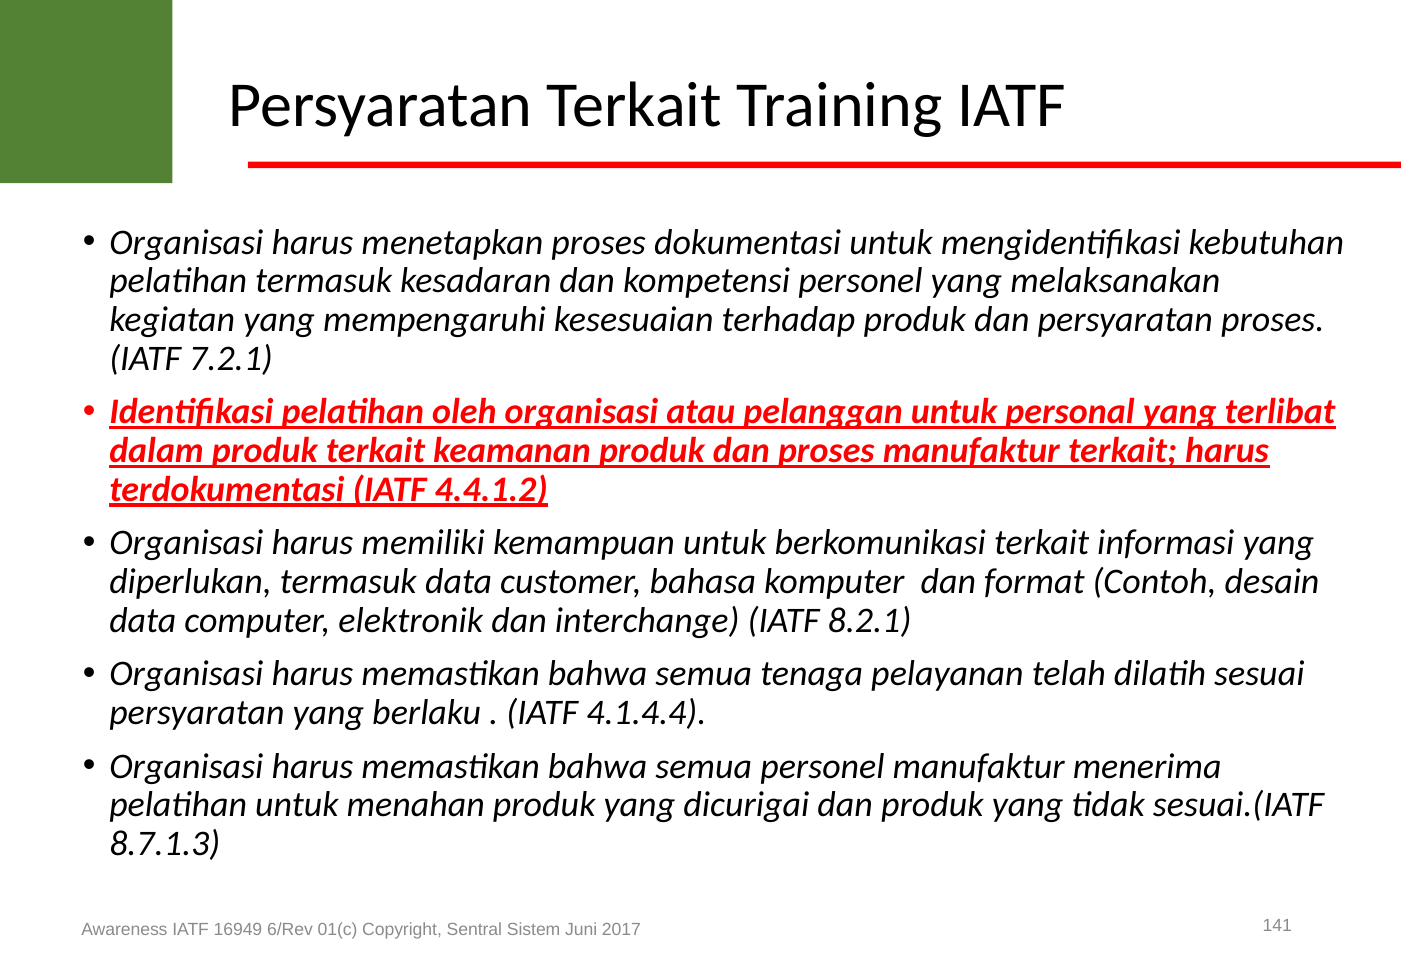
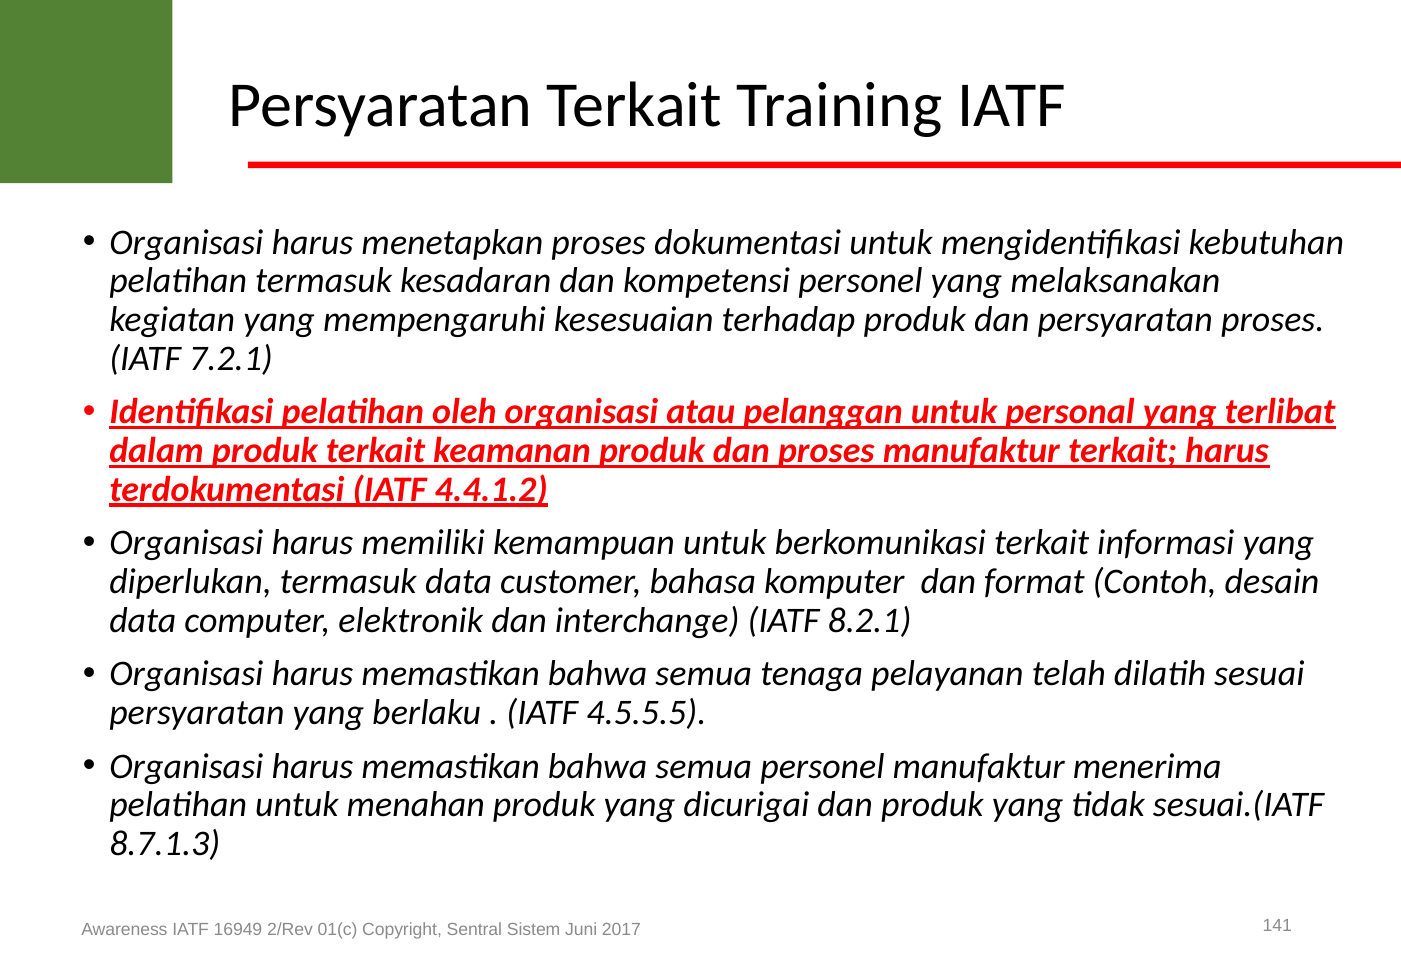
4.1.4.4: 4.1.4.4 -> 4.5.5.5 (646, 713)
6/Rev: 6/Rev -> 2/Rev (290, 929)
